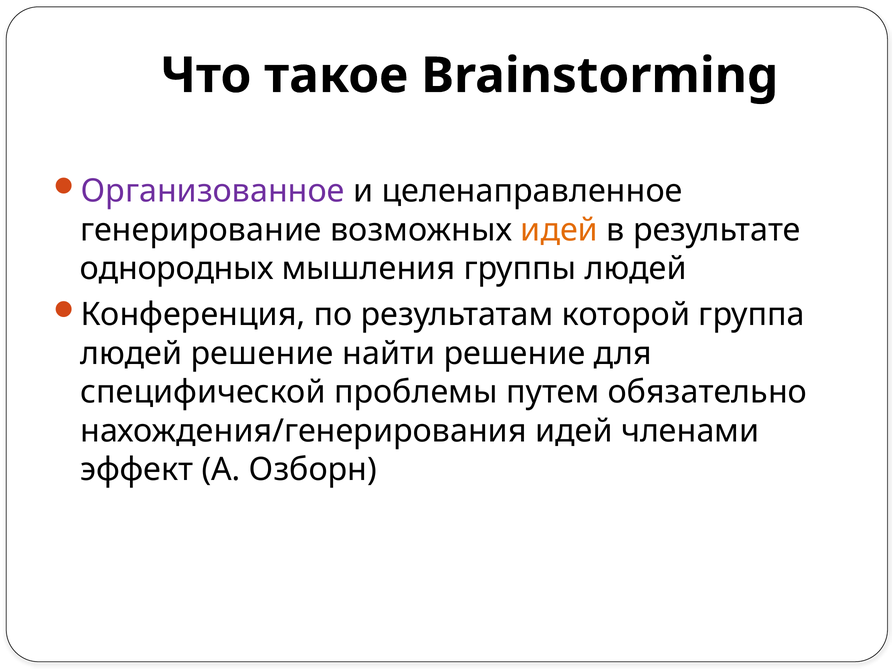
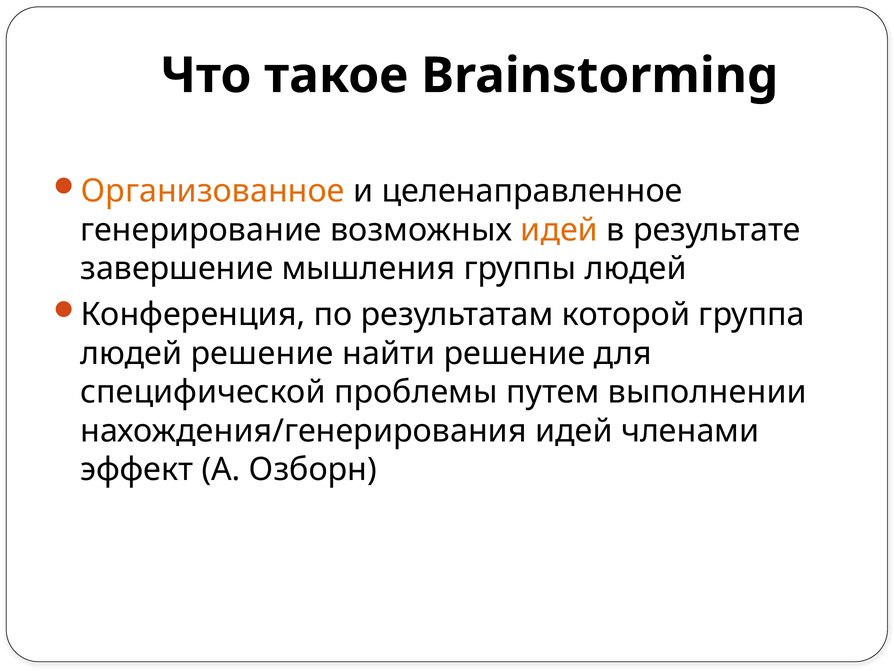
Организованное colour: purple -> orange (213, 191)
однородных: однородных -> завершение (177, 269)
обязательно: обязательно -> выполнении (707, 392)
